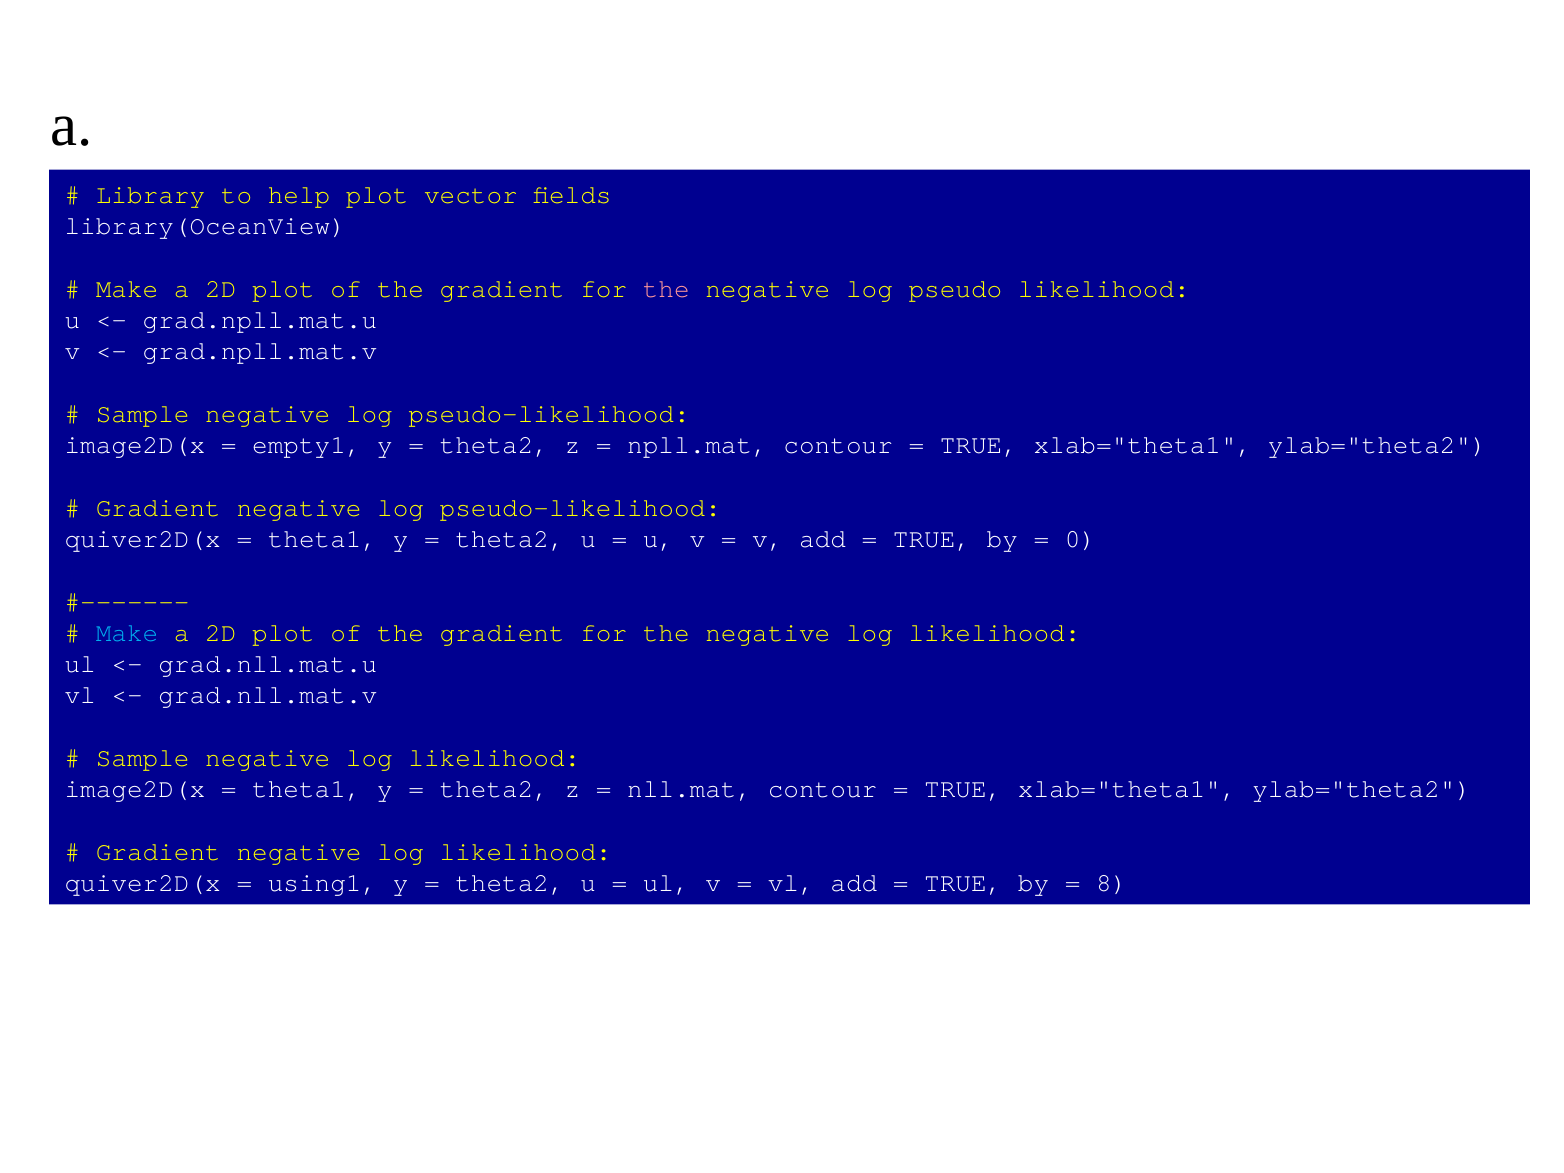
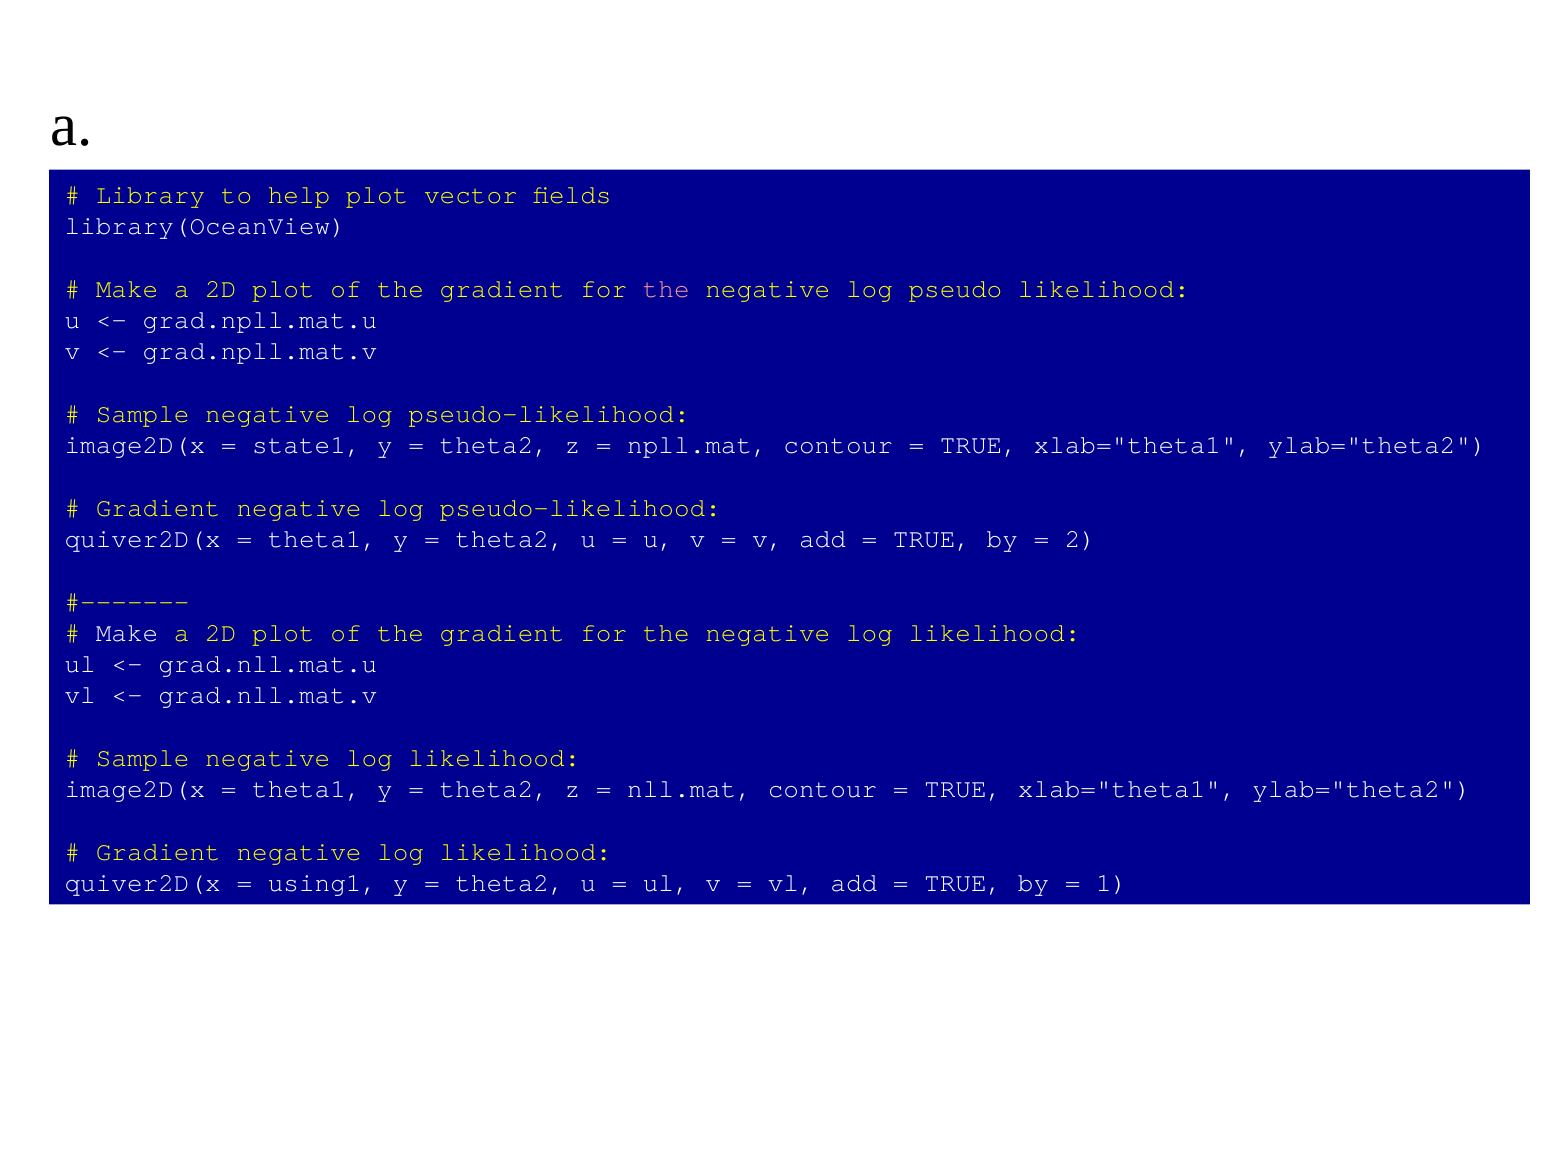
empty1: empty1 -> state1 (307, 445)
0: 0 -> 2 (1080, 539)
Make colour: light blue -> white (127, 633)
8: 8 -> 1 (1112, 883)
